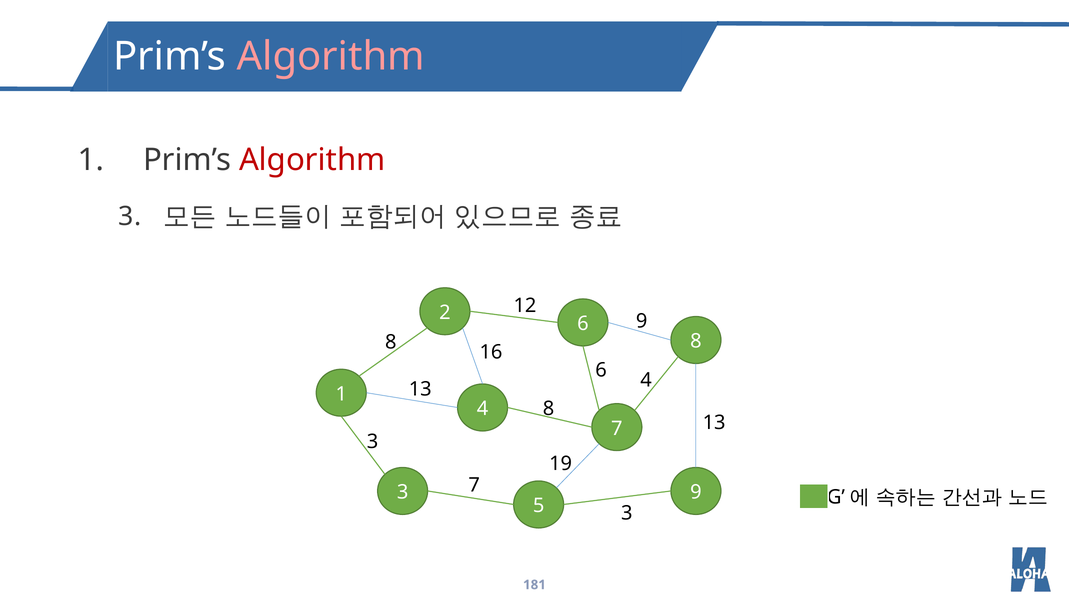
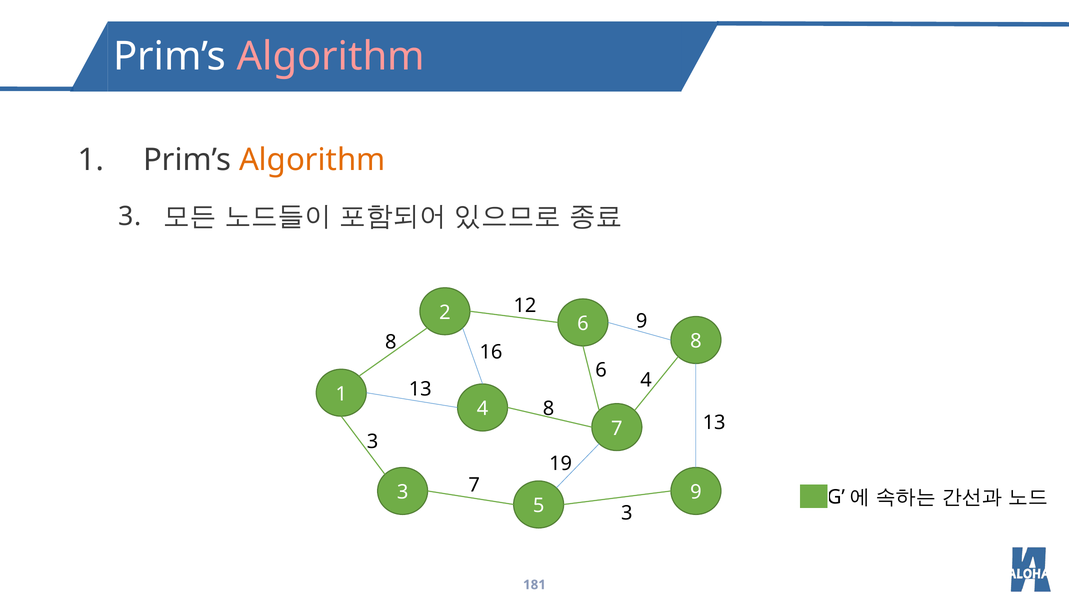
Algorithm colour: red -> orange (312, 160)
